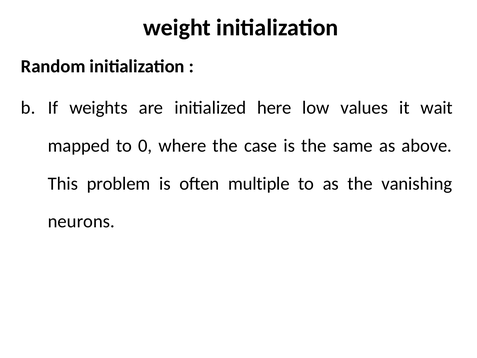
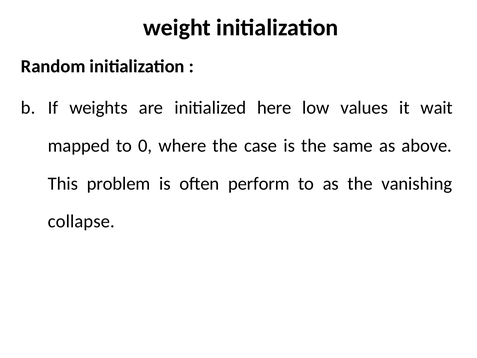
multiple: multiple -> perform (259, 183)
neurons: neurons -> collapse (81, 221)
